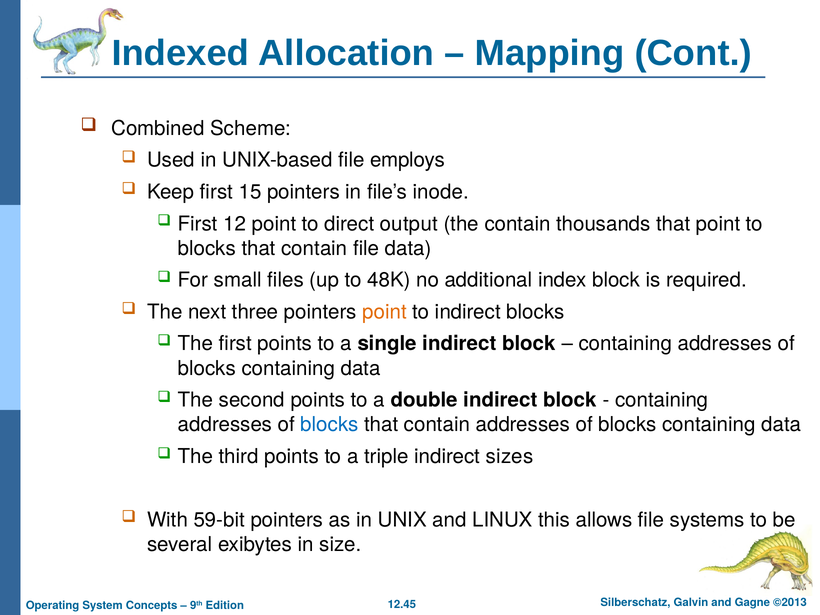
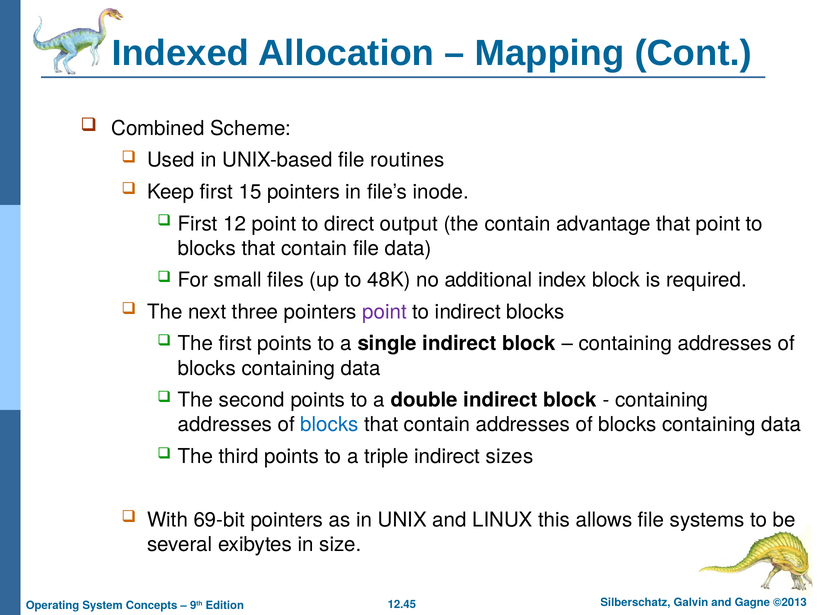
employs: employs -> routines (407, 160)
thousands: thousands -> advantage (603, 224)
point colour: orange -> purple (385, 312)
59-bit: 59-bit -> 69-bit (219, 520)
